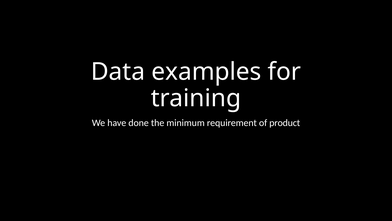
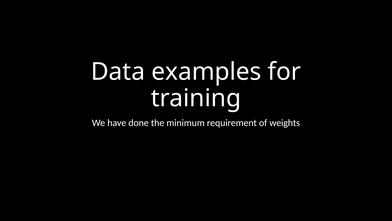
product: product -> weights (285, 123)
